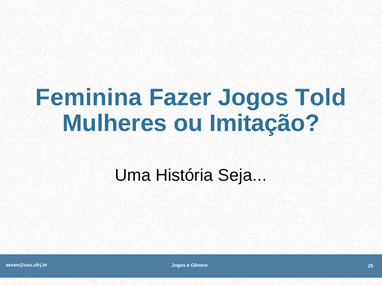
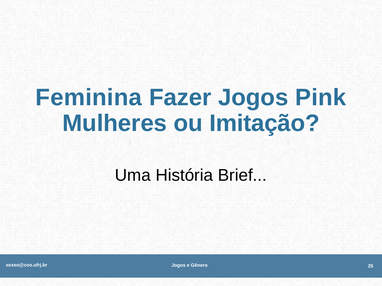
Told: Told -> Pink (321, 98)
Seja: Seja -> Brief (242, 176)
